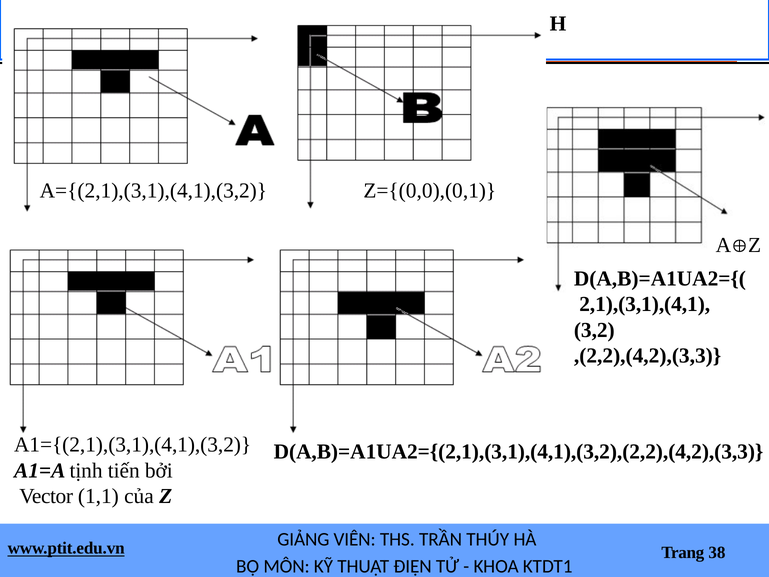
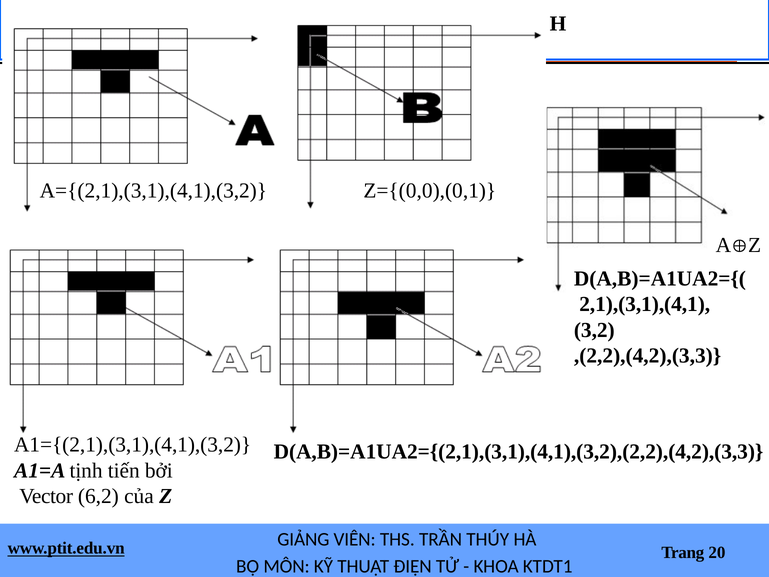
1,1: 1,1 -> 6,2 (98, 496)
38: 38 -> 20 (717, 552)
